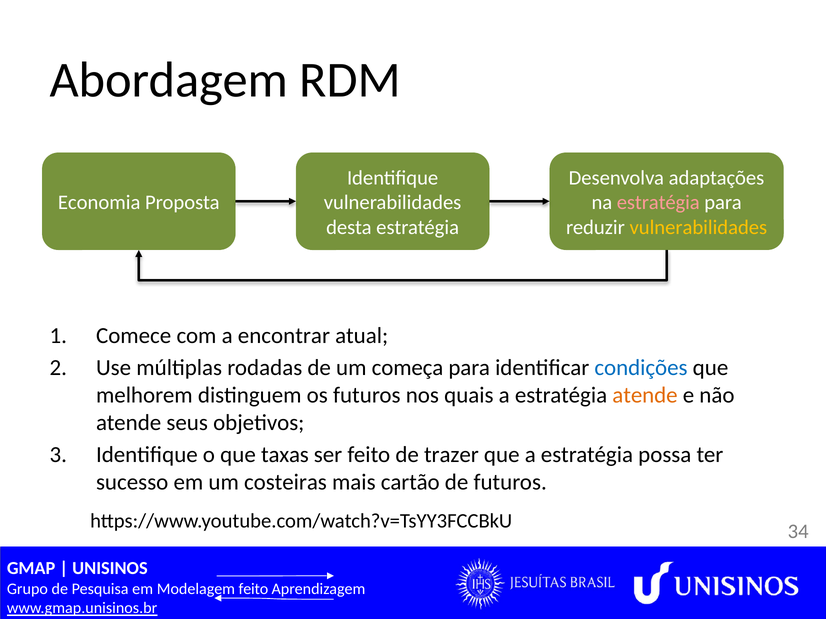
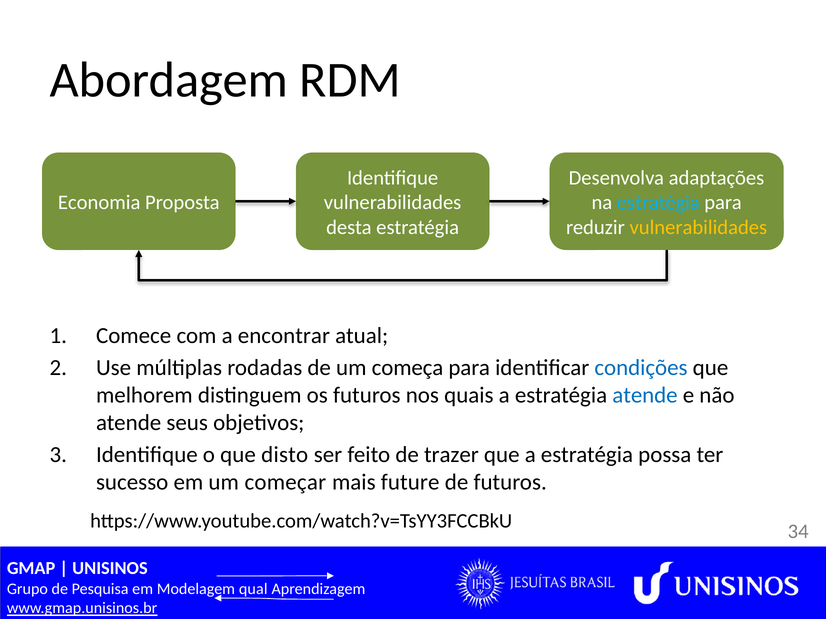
estratégia colour: pink -> light blue (658, 203)
atende colour: orange -> blue (645, 395)
taxas: taxas -> disto (285, 455)
costeiras: costeiras -> começar (285, 483)
cartão: cartão -> future (410, 483)
feito: feito -> qual (253, 589)
